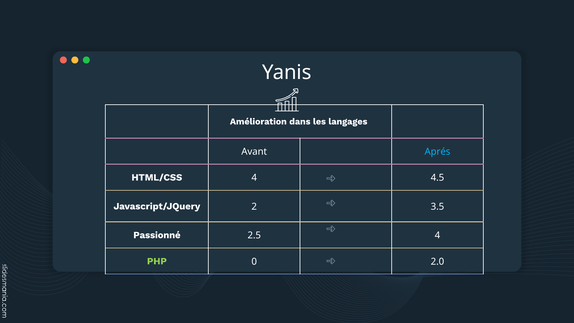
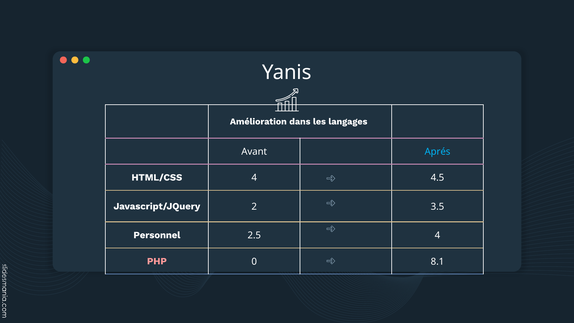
Passionné: Passionné -> Personnel (157, 235)
PHP colour: light green -> pink (157, 261)
2.0: 2.0 -> 8.1 (437, 261)
